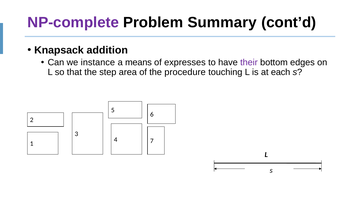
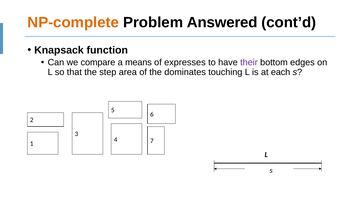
NP-complete colour: purple -> orange (73, 22)
Summary: Summary -> Answered (222, 22)
addition: addition -> function (107, 50)
instance: instance -> compare (98, 63)
procedure: procedure -> dominates (185, 72)
